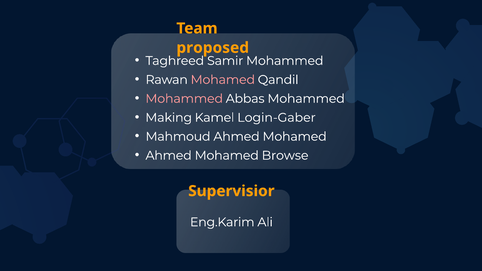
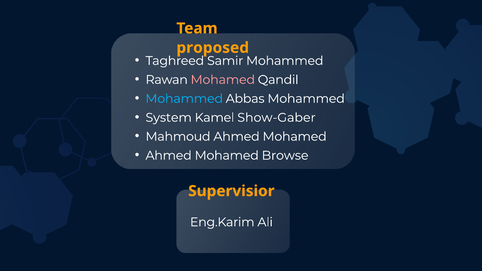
Mohammed colour: pink -> light blue (184, 99)
Making: Making -> System (169, 118)
Login-Gaber: Login-Gaber -> Show-Gaber (276, 118)
